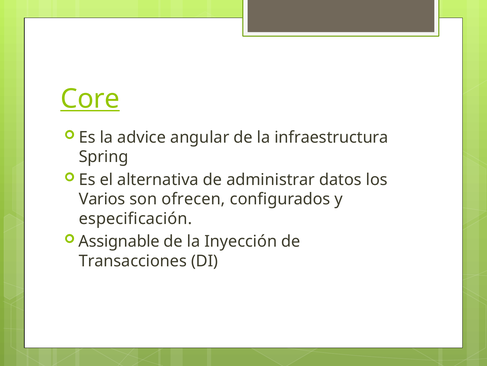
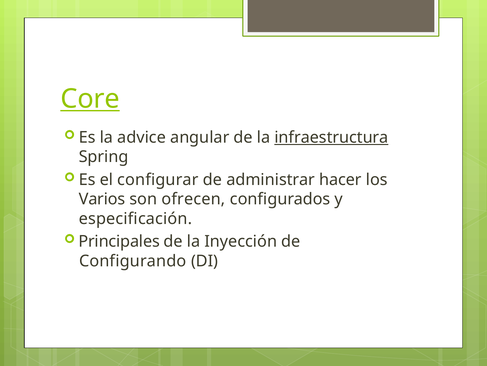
infraestructura underline: none -> present (331, 137)
alternativa: alternativa -> configurar (158, 179)
datos: datos -> hacer (340, 179)
Assignable: Assignable -> Principales (119, 241)
Transacciones: Transacciones -> Configurando (133, 260)
